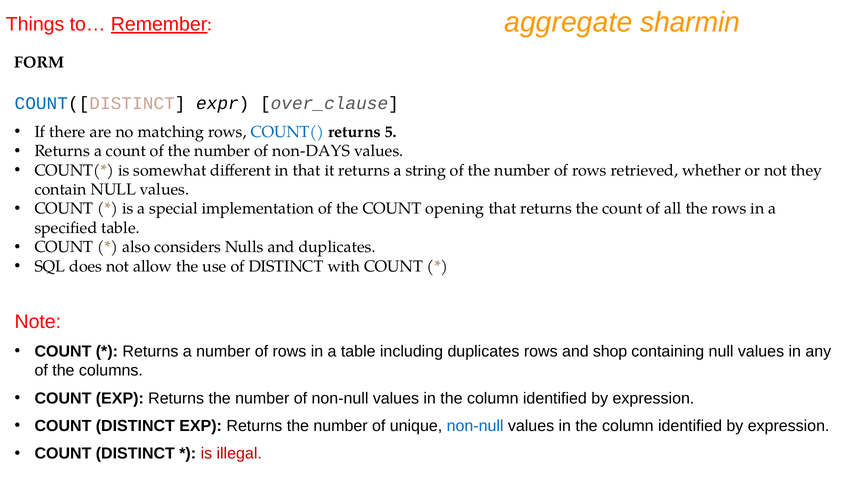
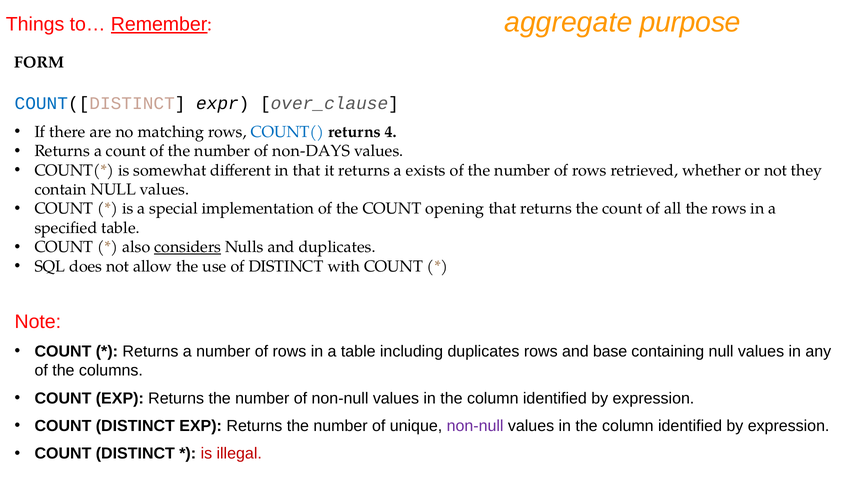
sharmin: sharmin -> purpose (690, 22)
5: 5 -> 4 (391, 132)
string: string -> exists (426, 170)
considers underline: none -> present (188, 247)
shop: shop -> base (610, 351)
non-null colour: blue -> purple (475, 426)
